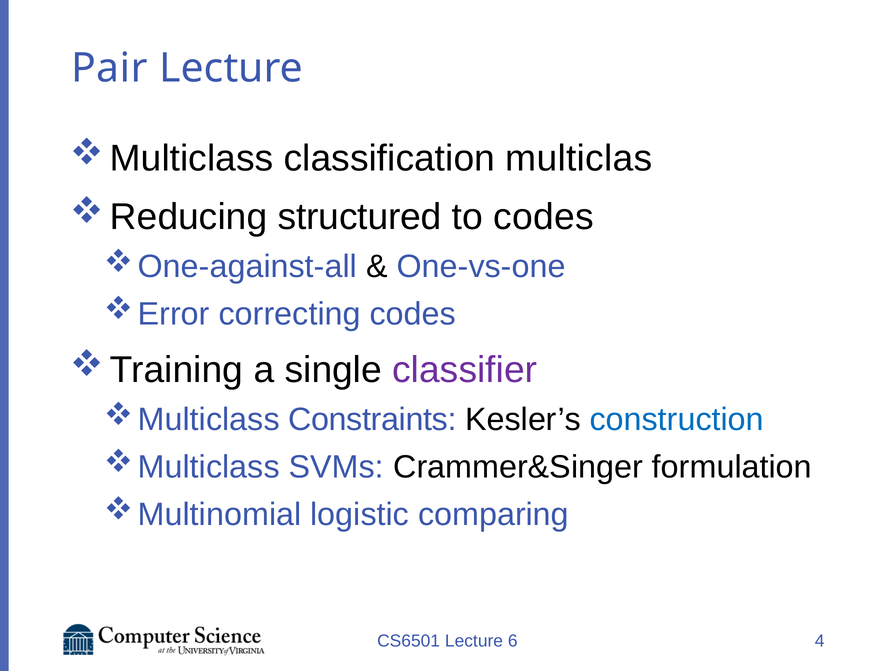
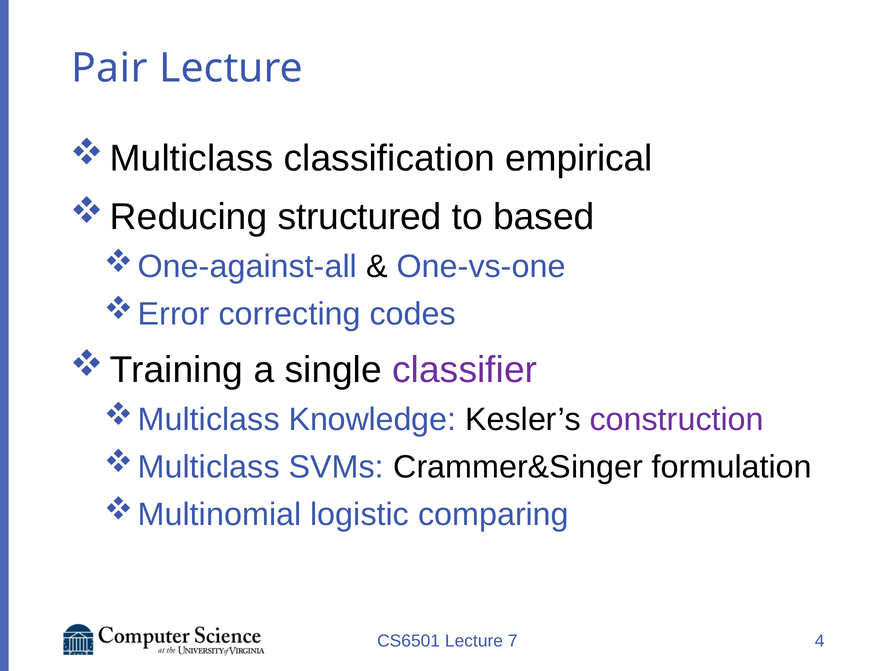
multiclas: multiclas -> empirical (579, 158)
to codes: codes -> based (544, 217)
Constraints: Constraints -> Knowledge (372, 420)
construction colour: blue -> purple (677, 420)
6: 6 -> 7 (513, 641)
